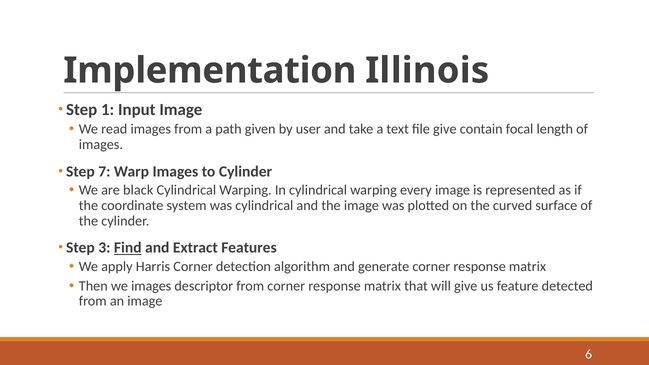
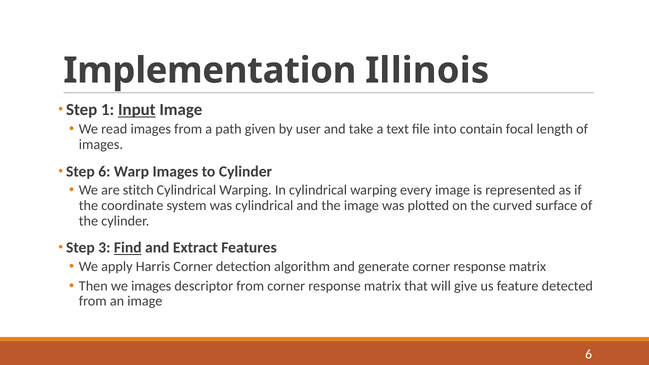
Input underline: none -> present (137, 110)
file give: give -> into (445, 129)
Step 7: 7 -> 6 (104, 171)
black: black -> stitch (138, 190)
